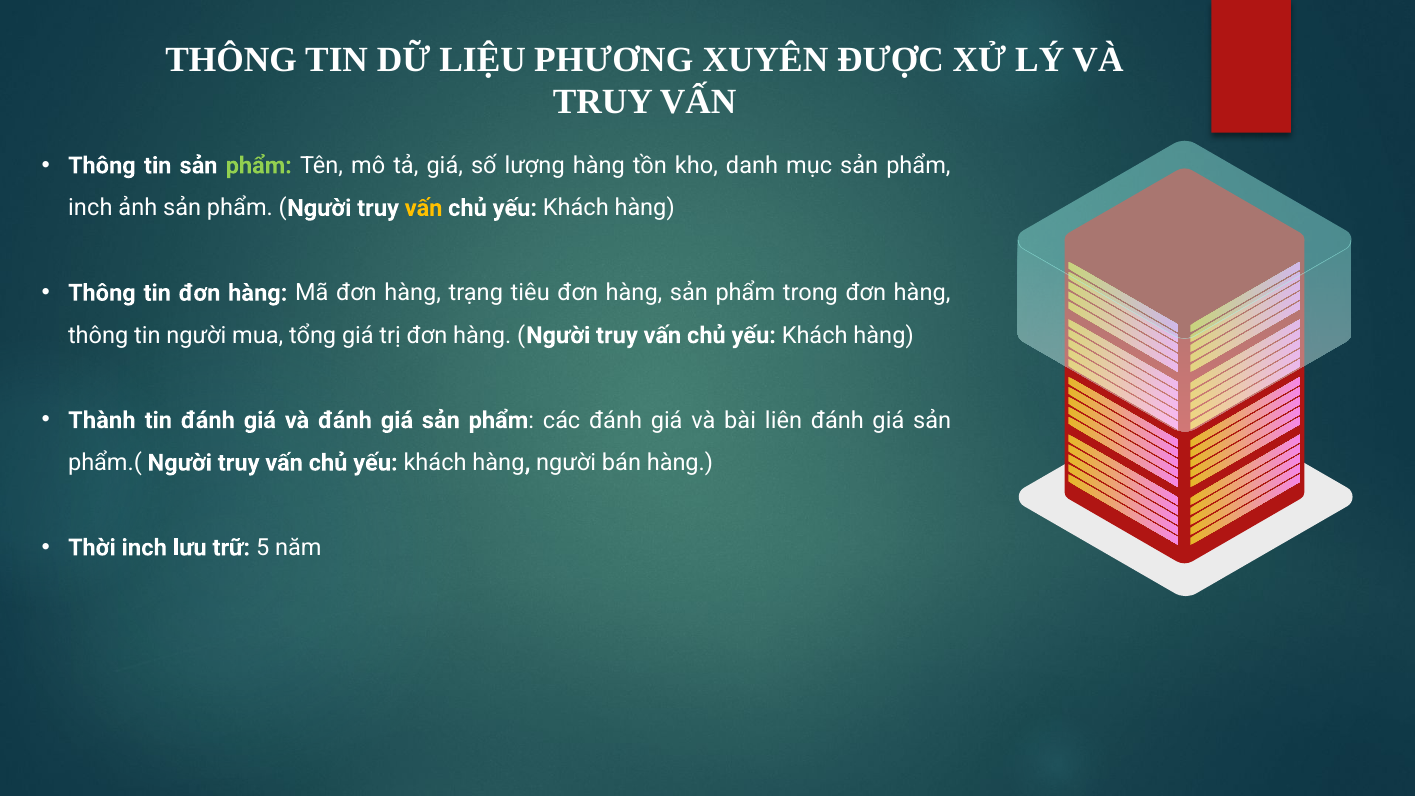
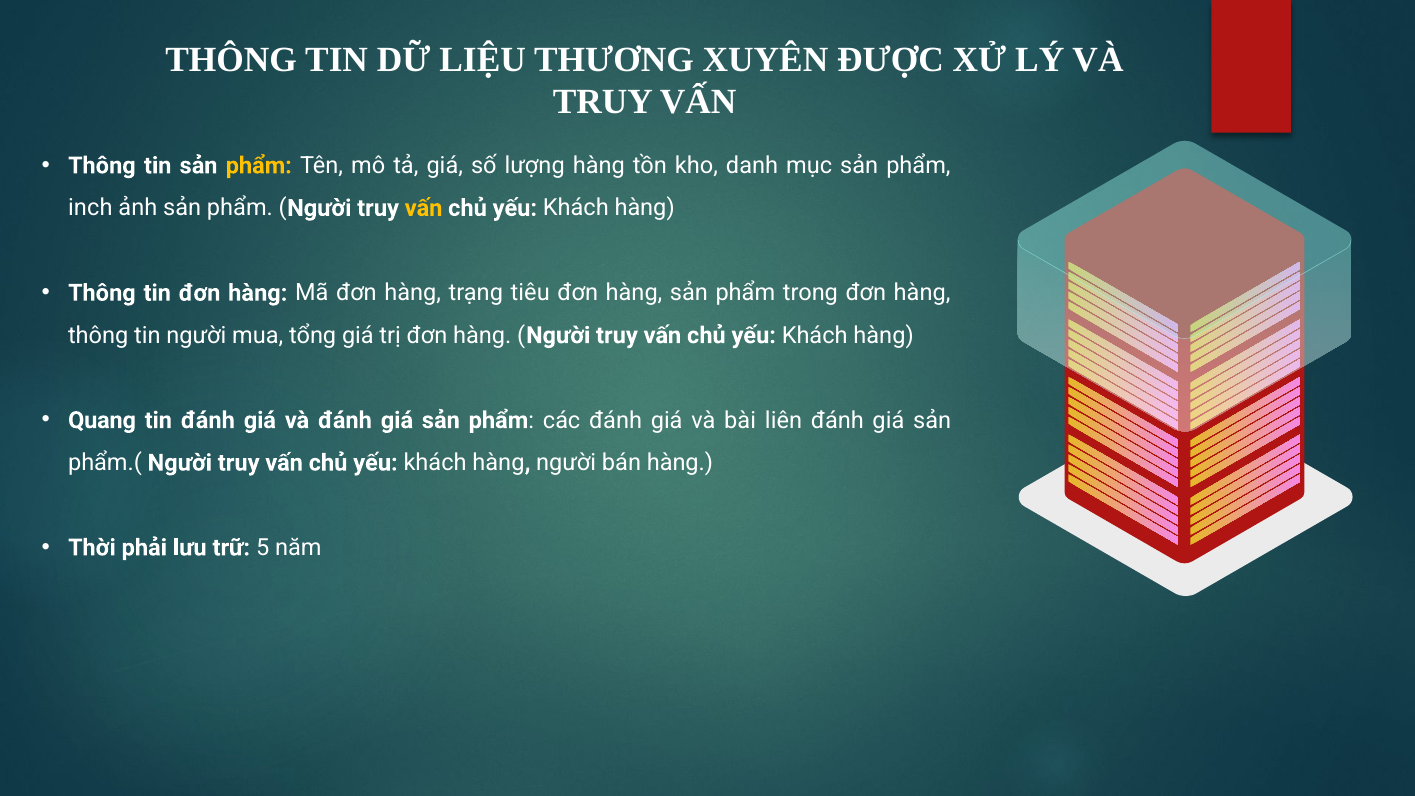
PHƯƠNG: PHƯƠNG -> THƯƠNG (614, 60)
phẩm colour: light green -> yellow (259, 166)
Thành: Thành -> Quang (102, 420)
Thời inch: inch -> phải (144, 548)
